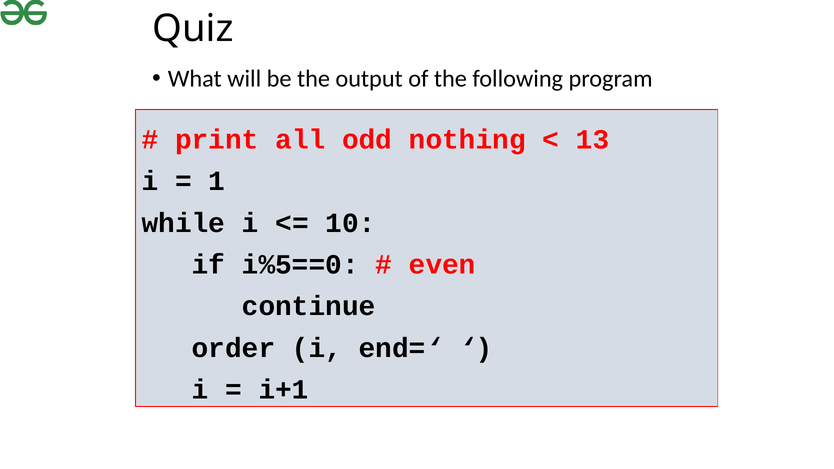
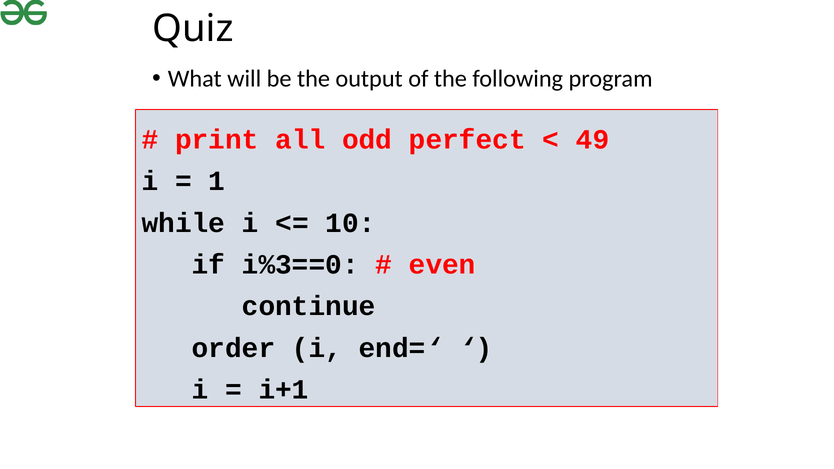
nothing: nothing -> perfect (467, 140)
13: 13 -> 49 (593, 140)
i%5==0: i%5==0 -> i%3==0 (300, 265)
